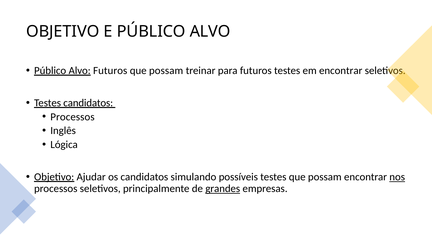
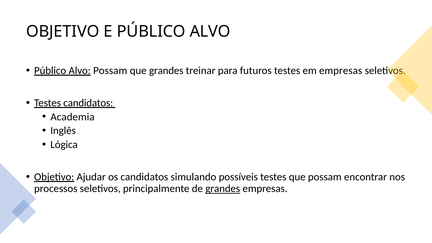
Alvo Futuros: Futuros -> Possam (110, 71)
possam: possam -> grandes (166, 71)
em encontrar: encontrar -> empresas (341, 71)
Processos: Processos -> Academia (73, 117)
nos underline: present -> none (397, 177)
